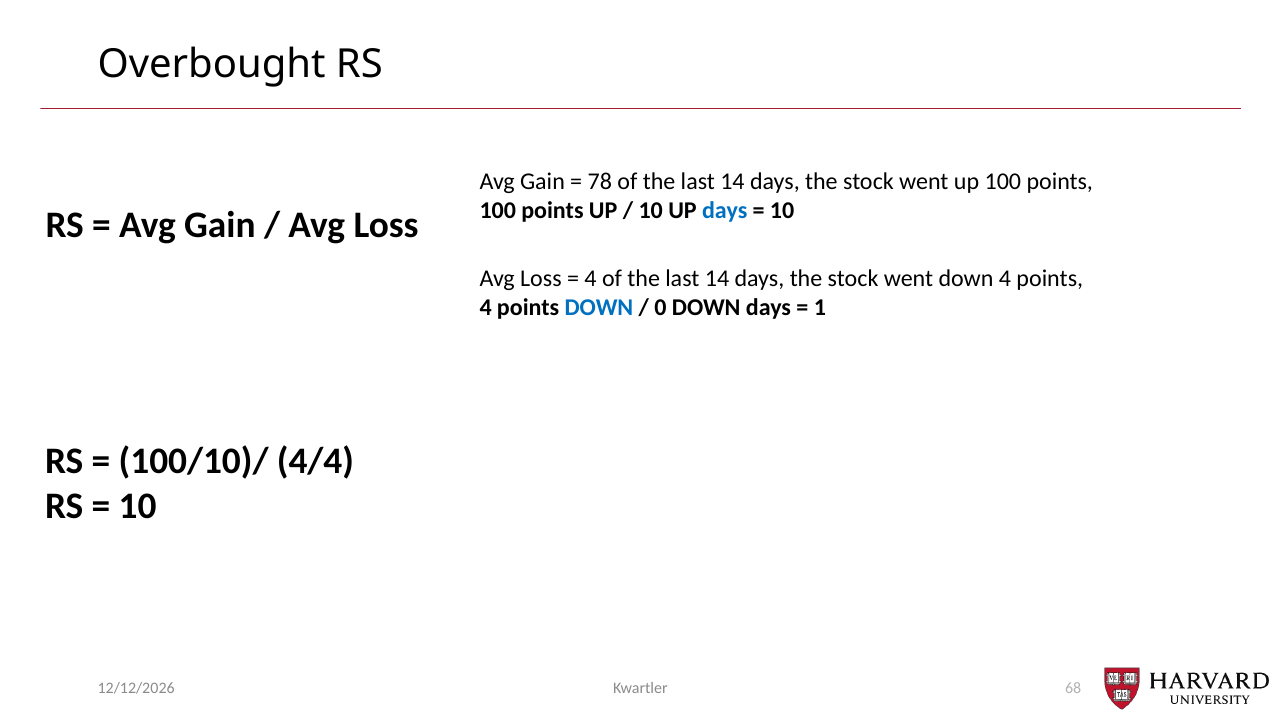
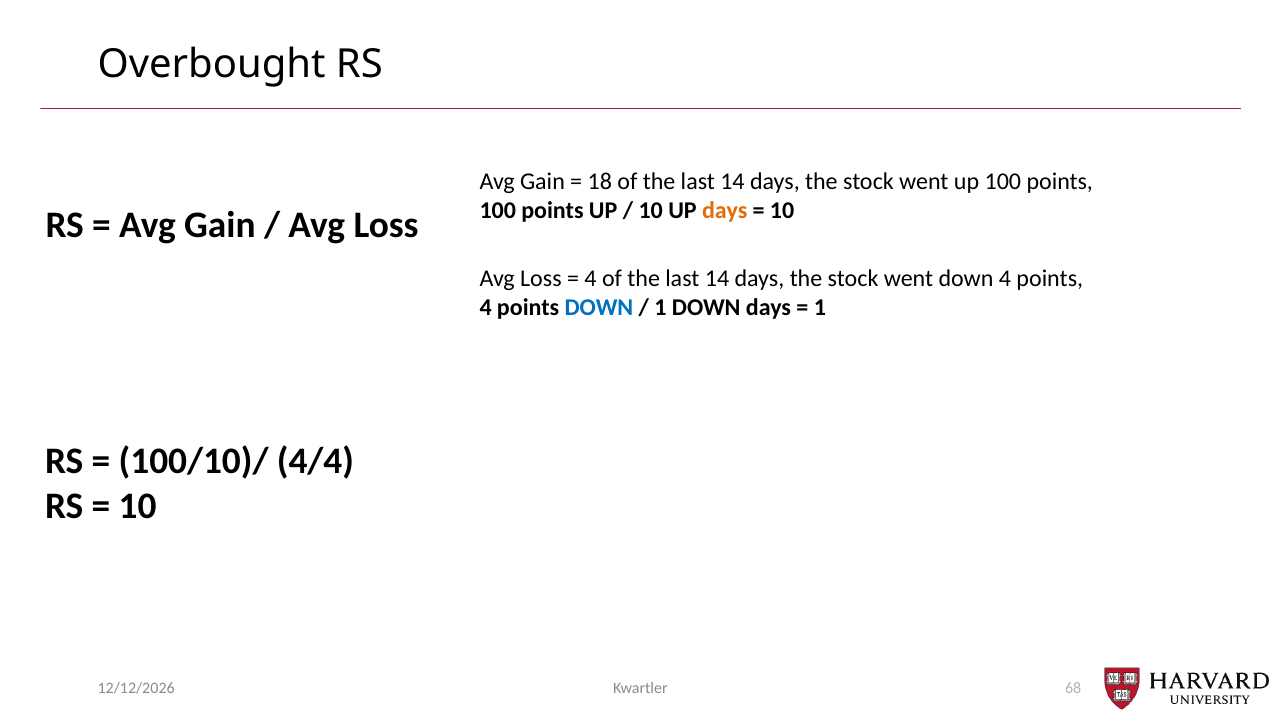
78: 78 -> 18 (600, 182)
days colour: blue -> orange (725, 211)
0: 0 -> 1 (660, 308)
